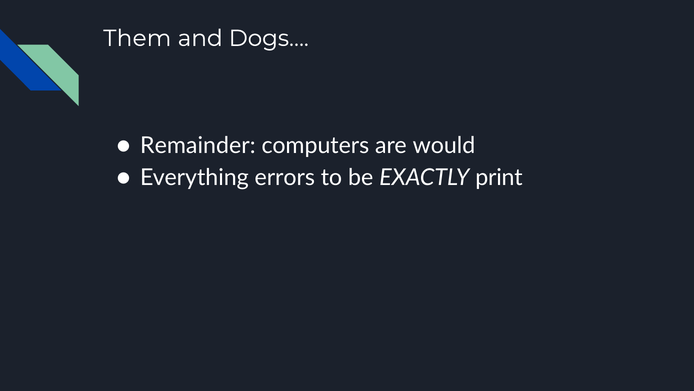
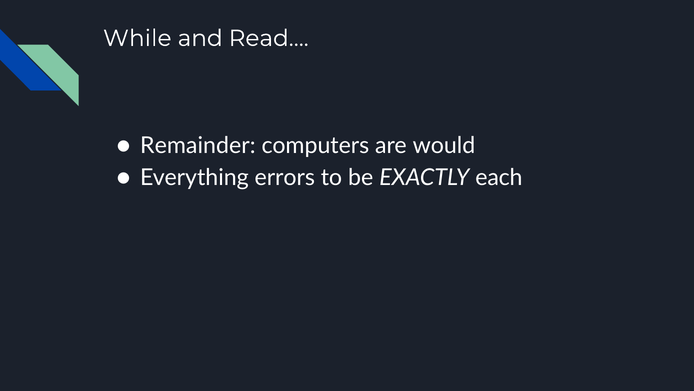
Them: Them -> While (137, 38)
Dogs…: Dogs… -> Read… (269, 38)
print: print -> each (499, 177)
